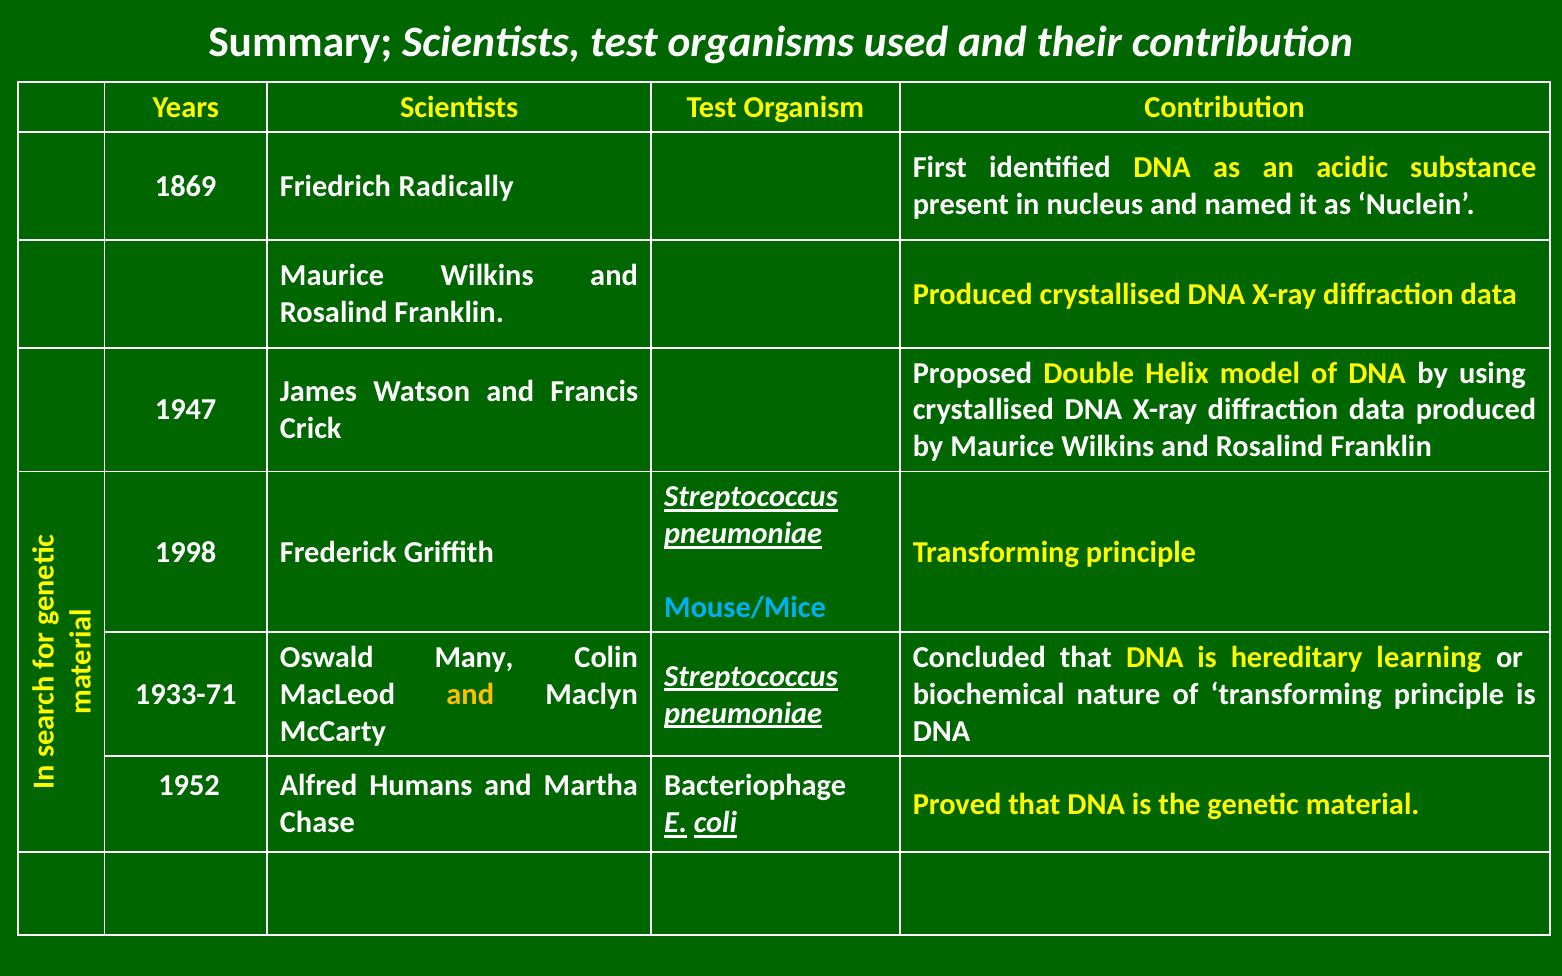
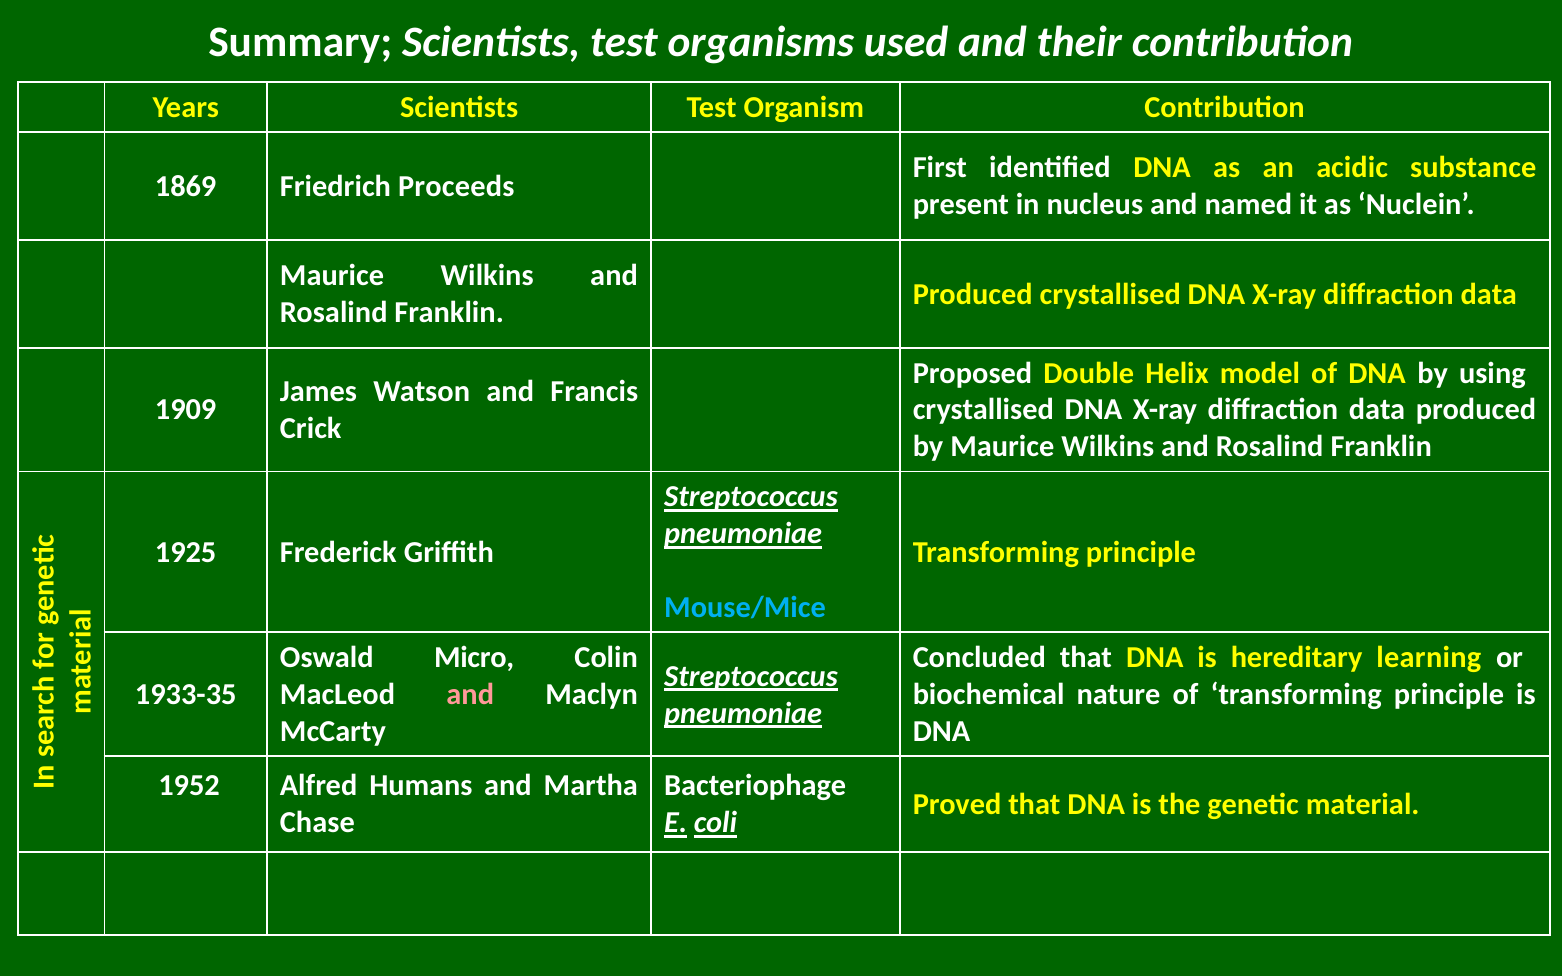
Radically: Radically -> Proceeds (456, 186)
1947: 1947 -> 1909 (186, 410)
1998: 1998 -> 1925 (186, 552)
Many: Many -> Micro (474, 658)
1933-71: 1933-71 -> 1933-35 (186, 695)
and colour: yellow -> pink (470, 695)
